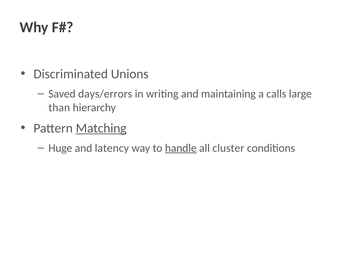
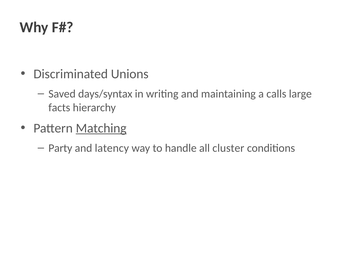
days/errors: days/errors -> days/syntax (105, 94)
than: than -> facts (59, 107)
Huge: Huge -> Party (60, 148)
handle underline: present -> none (181, 148)
